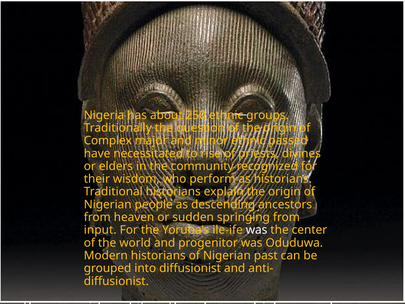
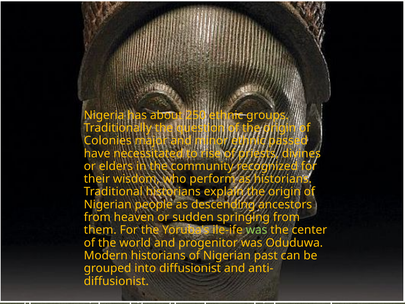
Complex: Complex -> Colonies (108, 141)
input: input -> them (100, 230)
was colour: white -> light green (257, 230)
